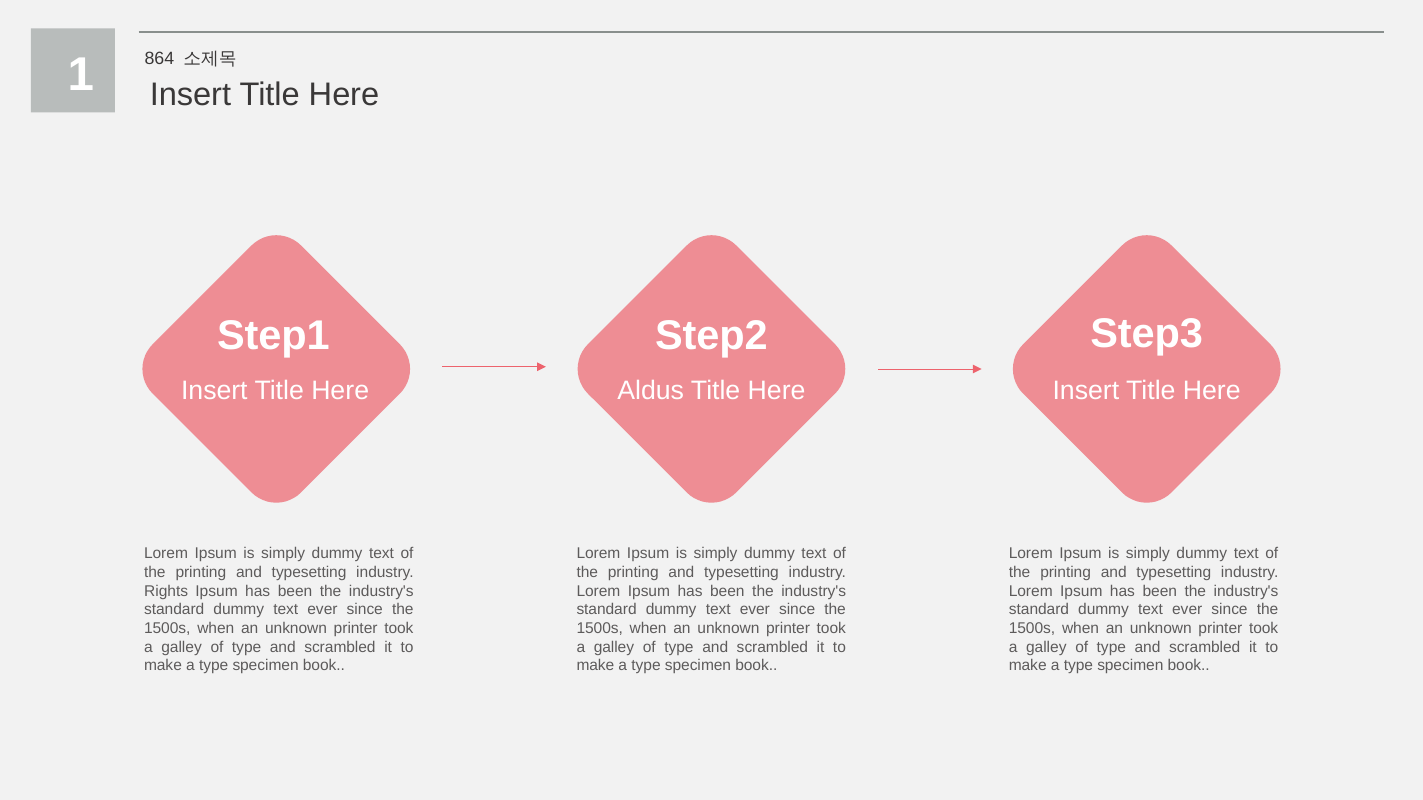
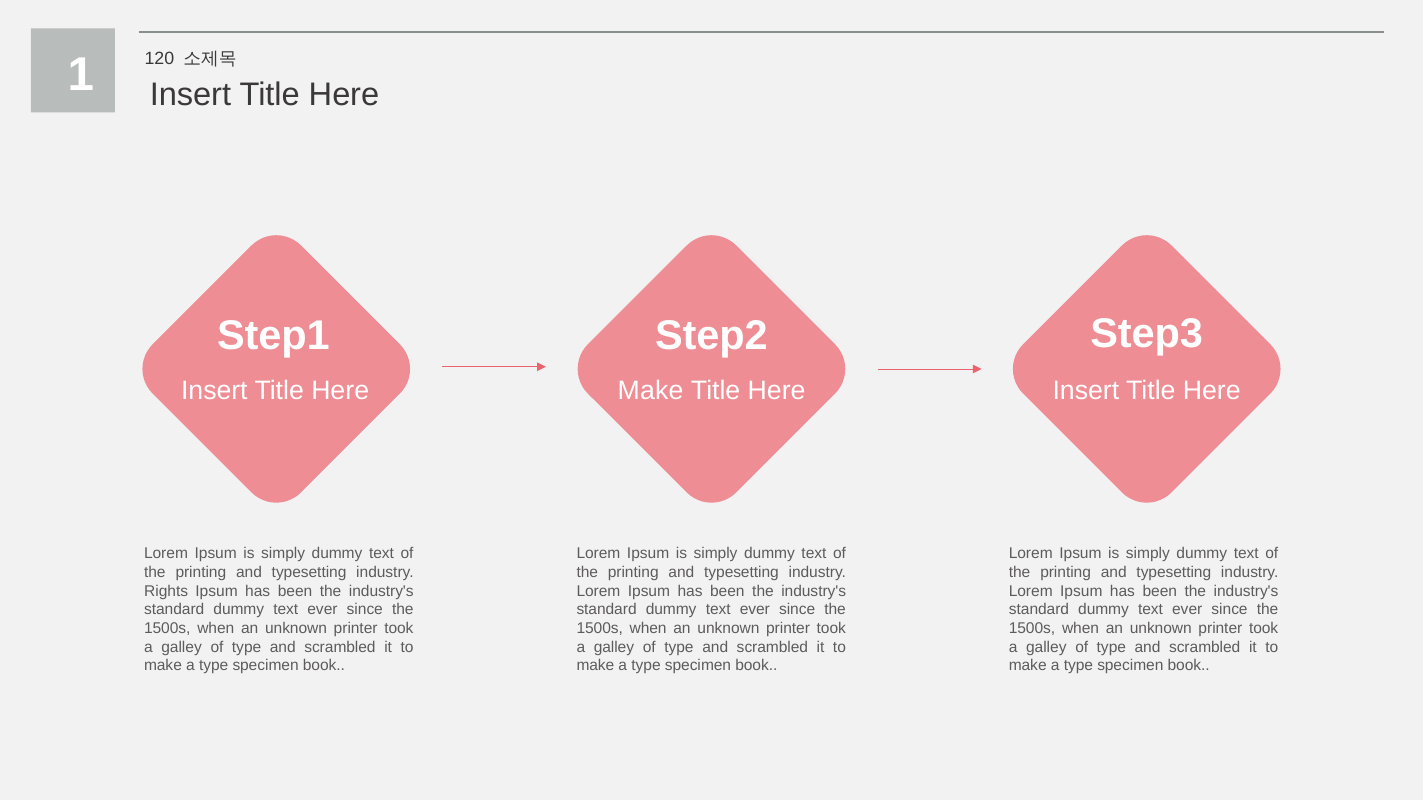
864: 864 -> 120 (159, 58)
Here Aldus: Aldus -> Make (651, 391)
